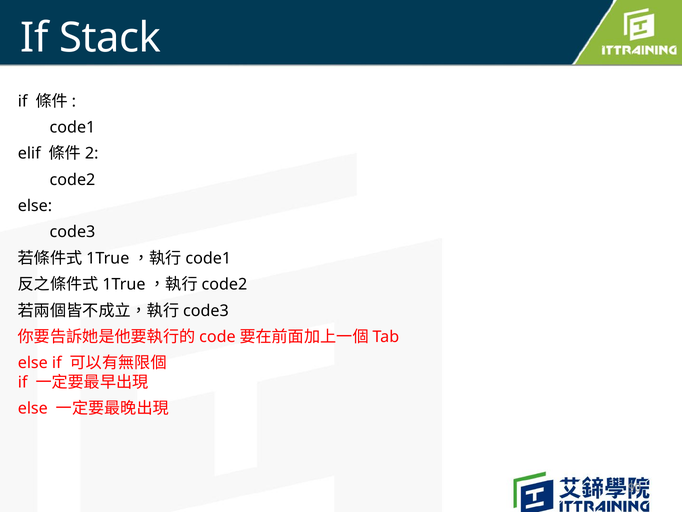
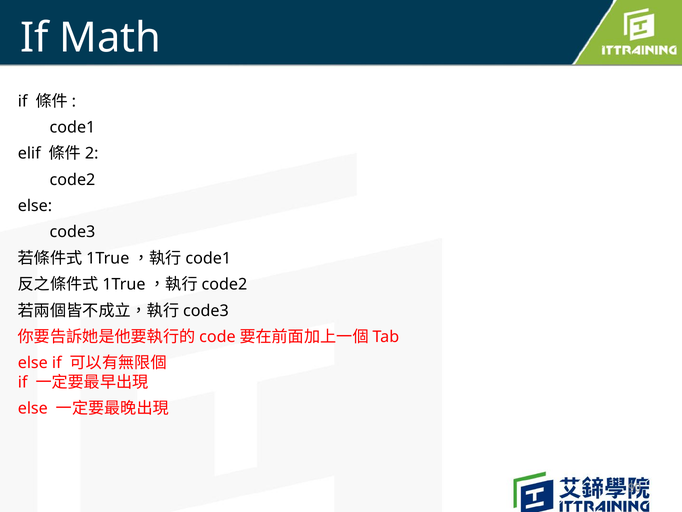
Stack: Stack -> Math (110, 38)
